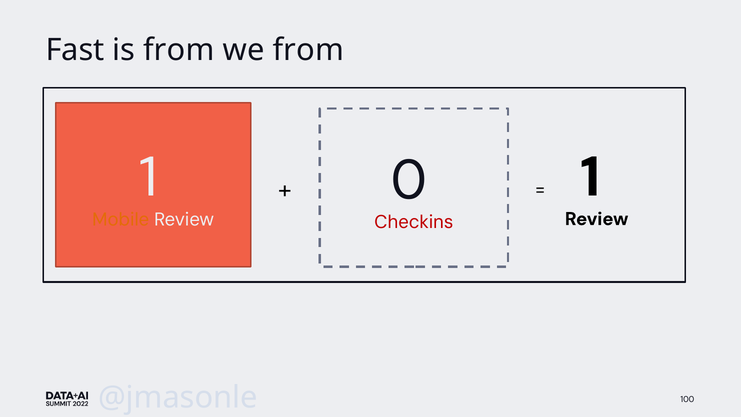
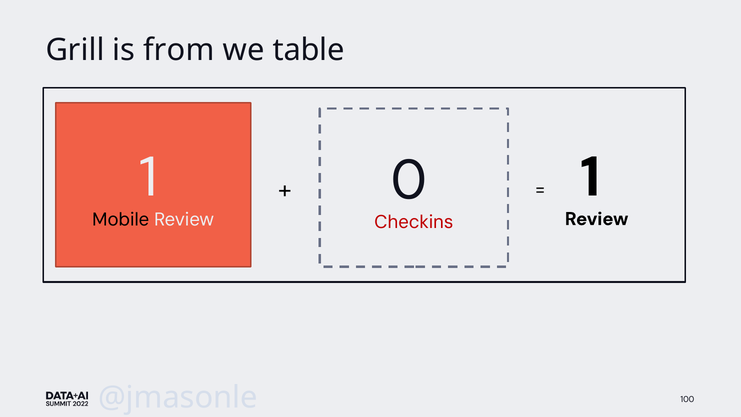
Fast: Fast -> Grill (75, 50)
we from: from -> table (309, 50)
Mobile colour: orange -> black (121, 219)
